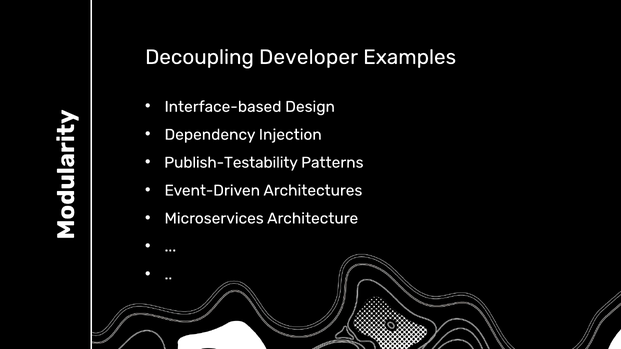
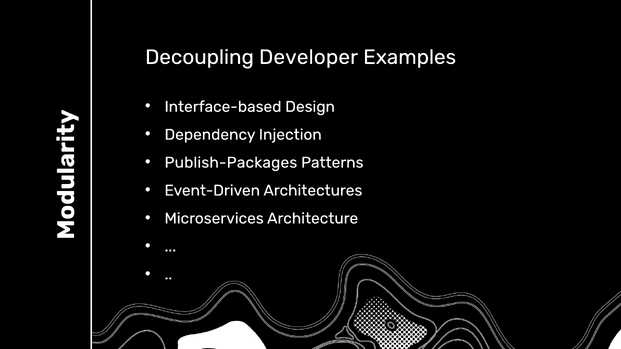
Publish-Testability: Publish-Testability -> Publish-Packages (231, 163)
